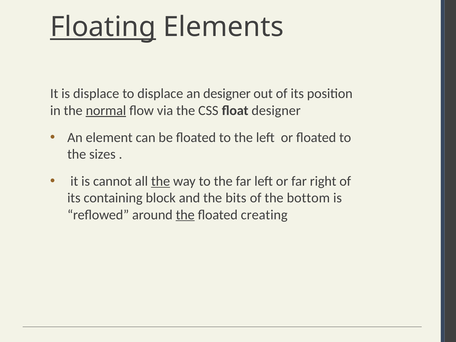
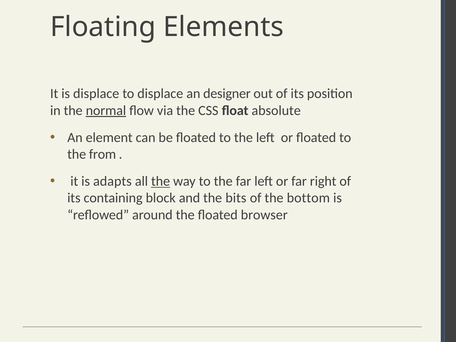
Floating underline: present -> none (103, 27)
float designer: designer -> absolute (276, 110)
sizes: sizes -> from (103, 154)
cannot: cannot -> adapts (112, 181)
the underline: present -> none (185, 215)
creating: creating -> browser (264, 215)
